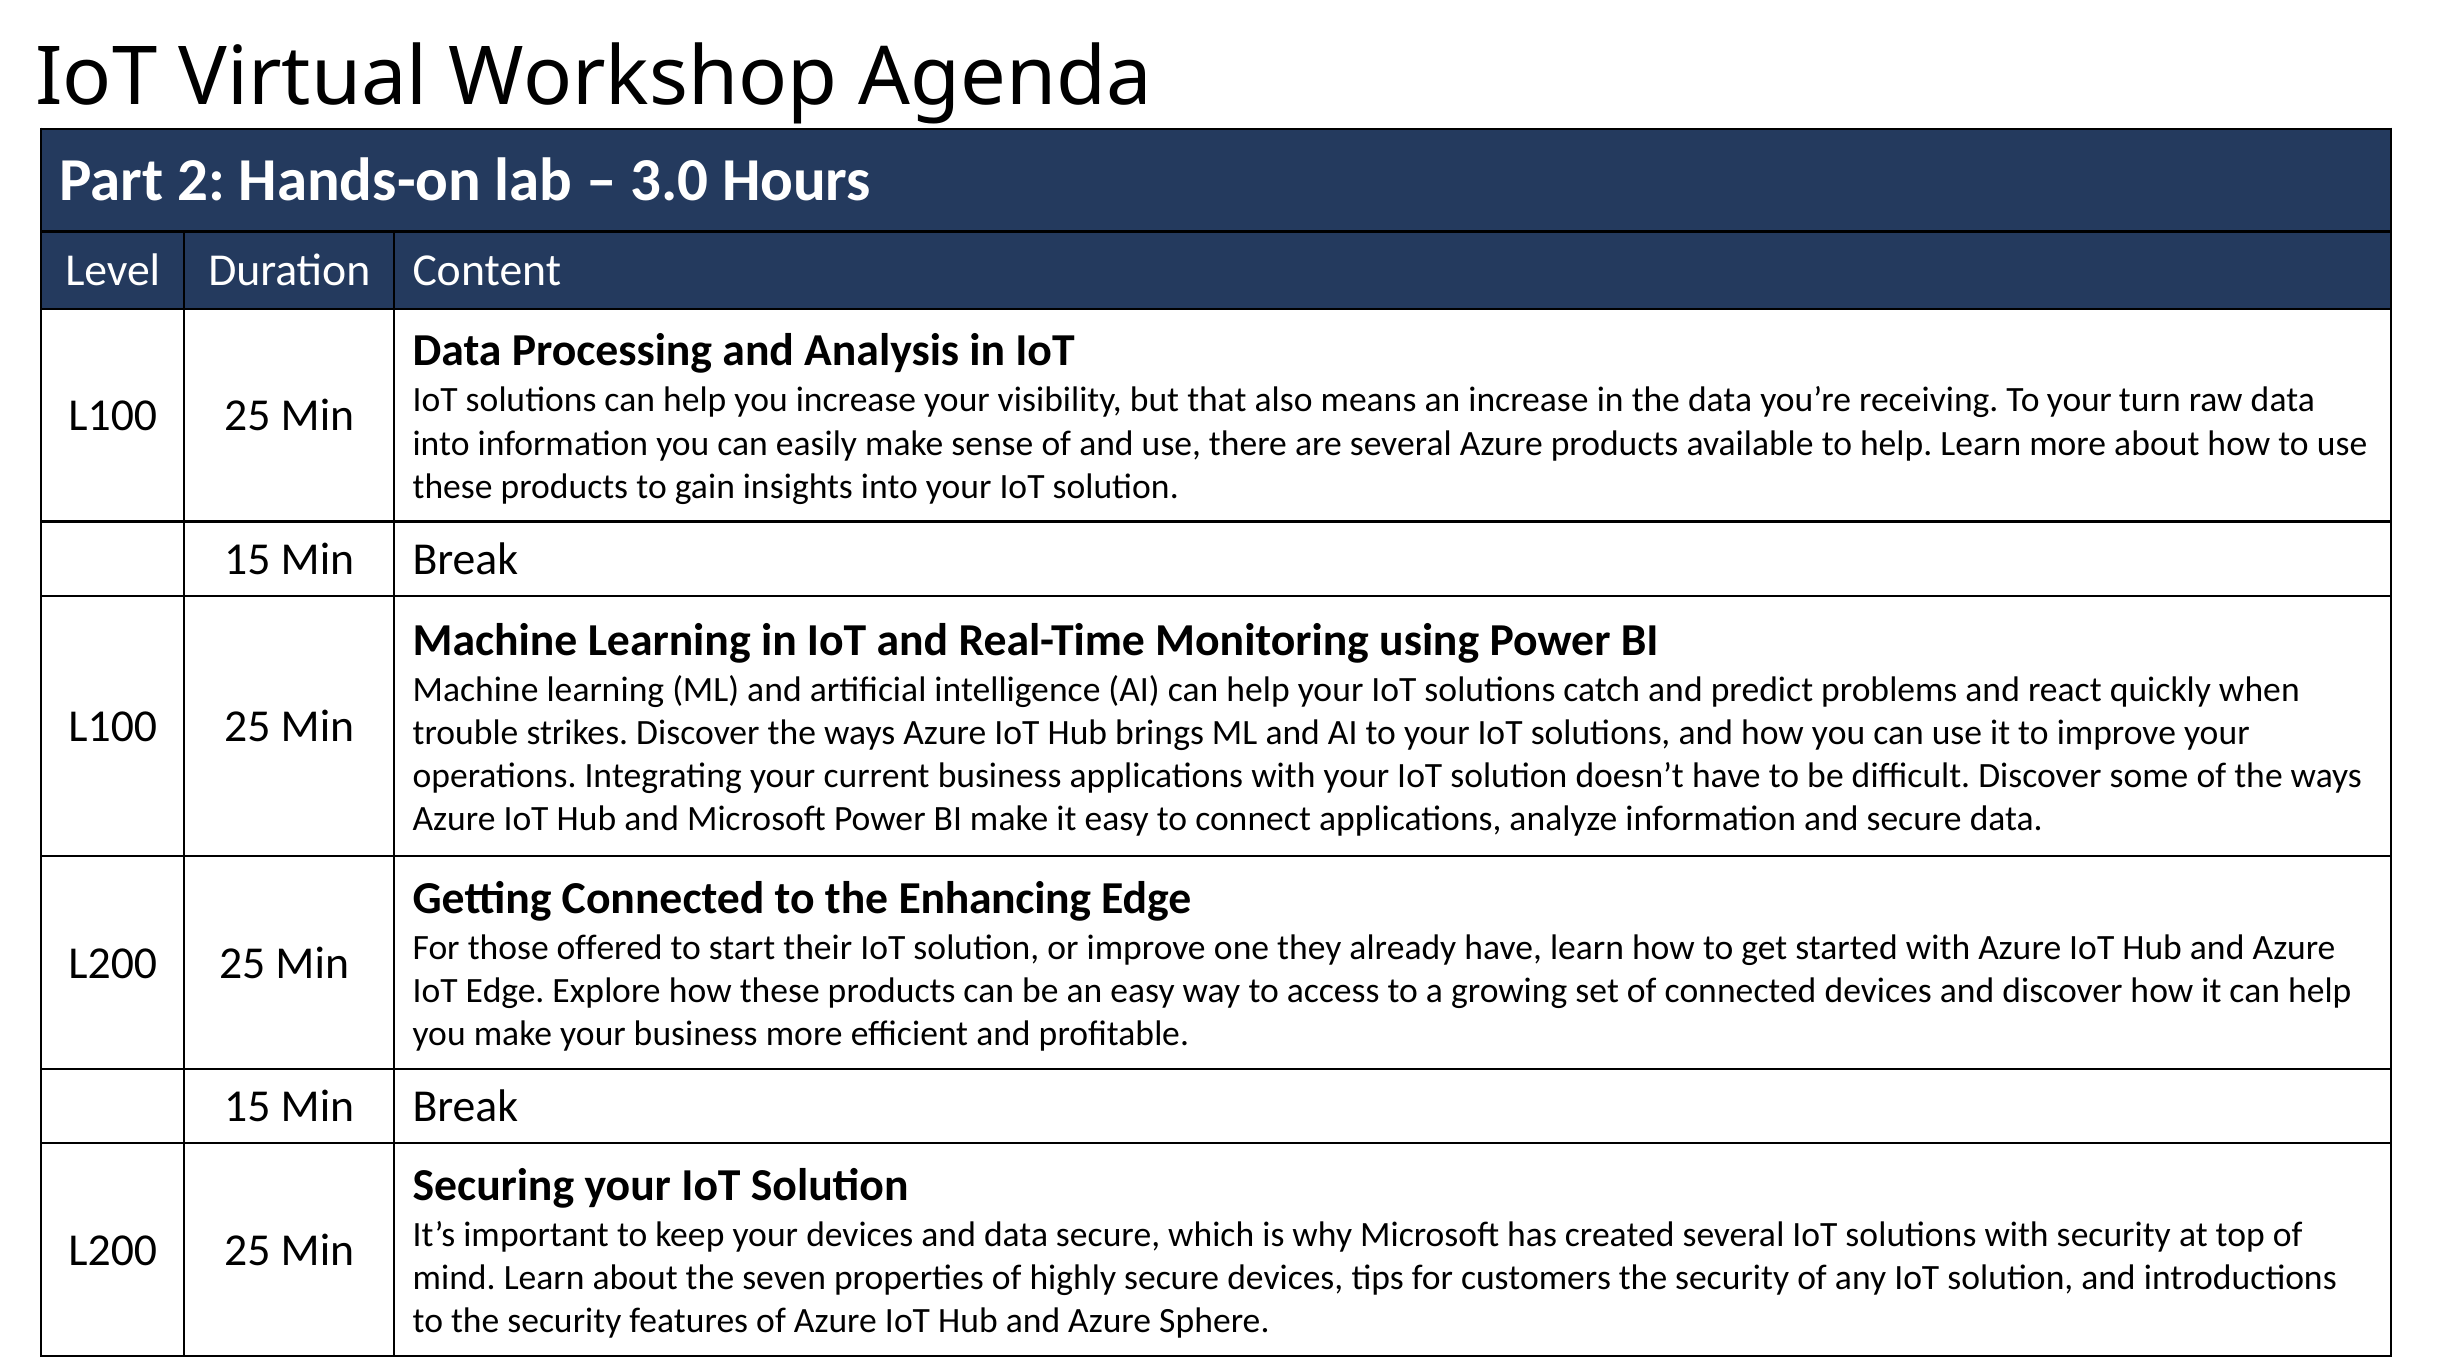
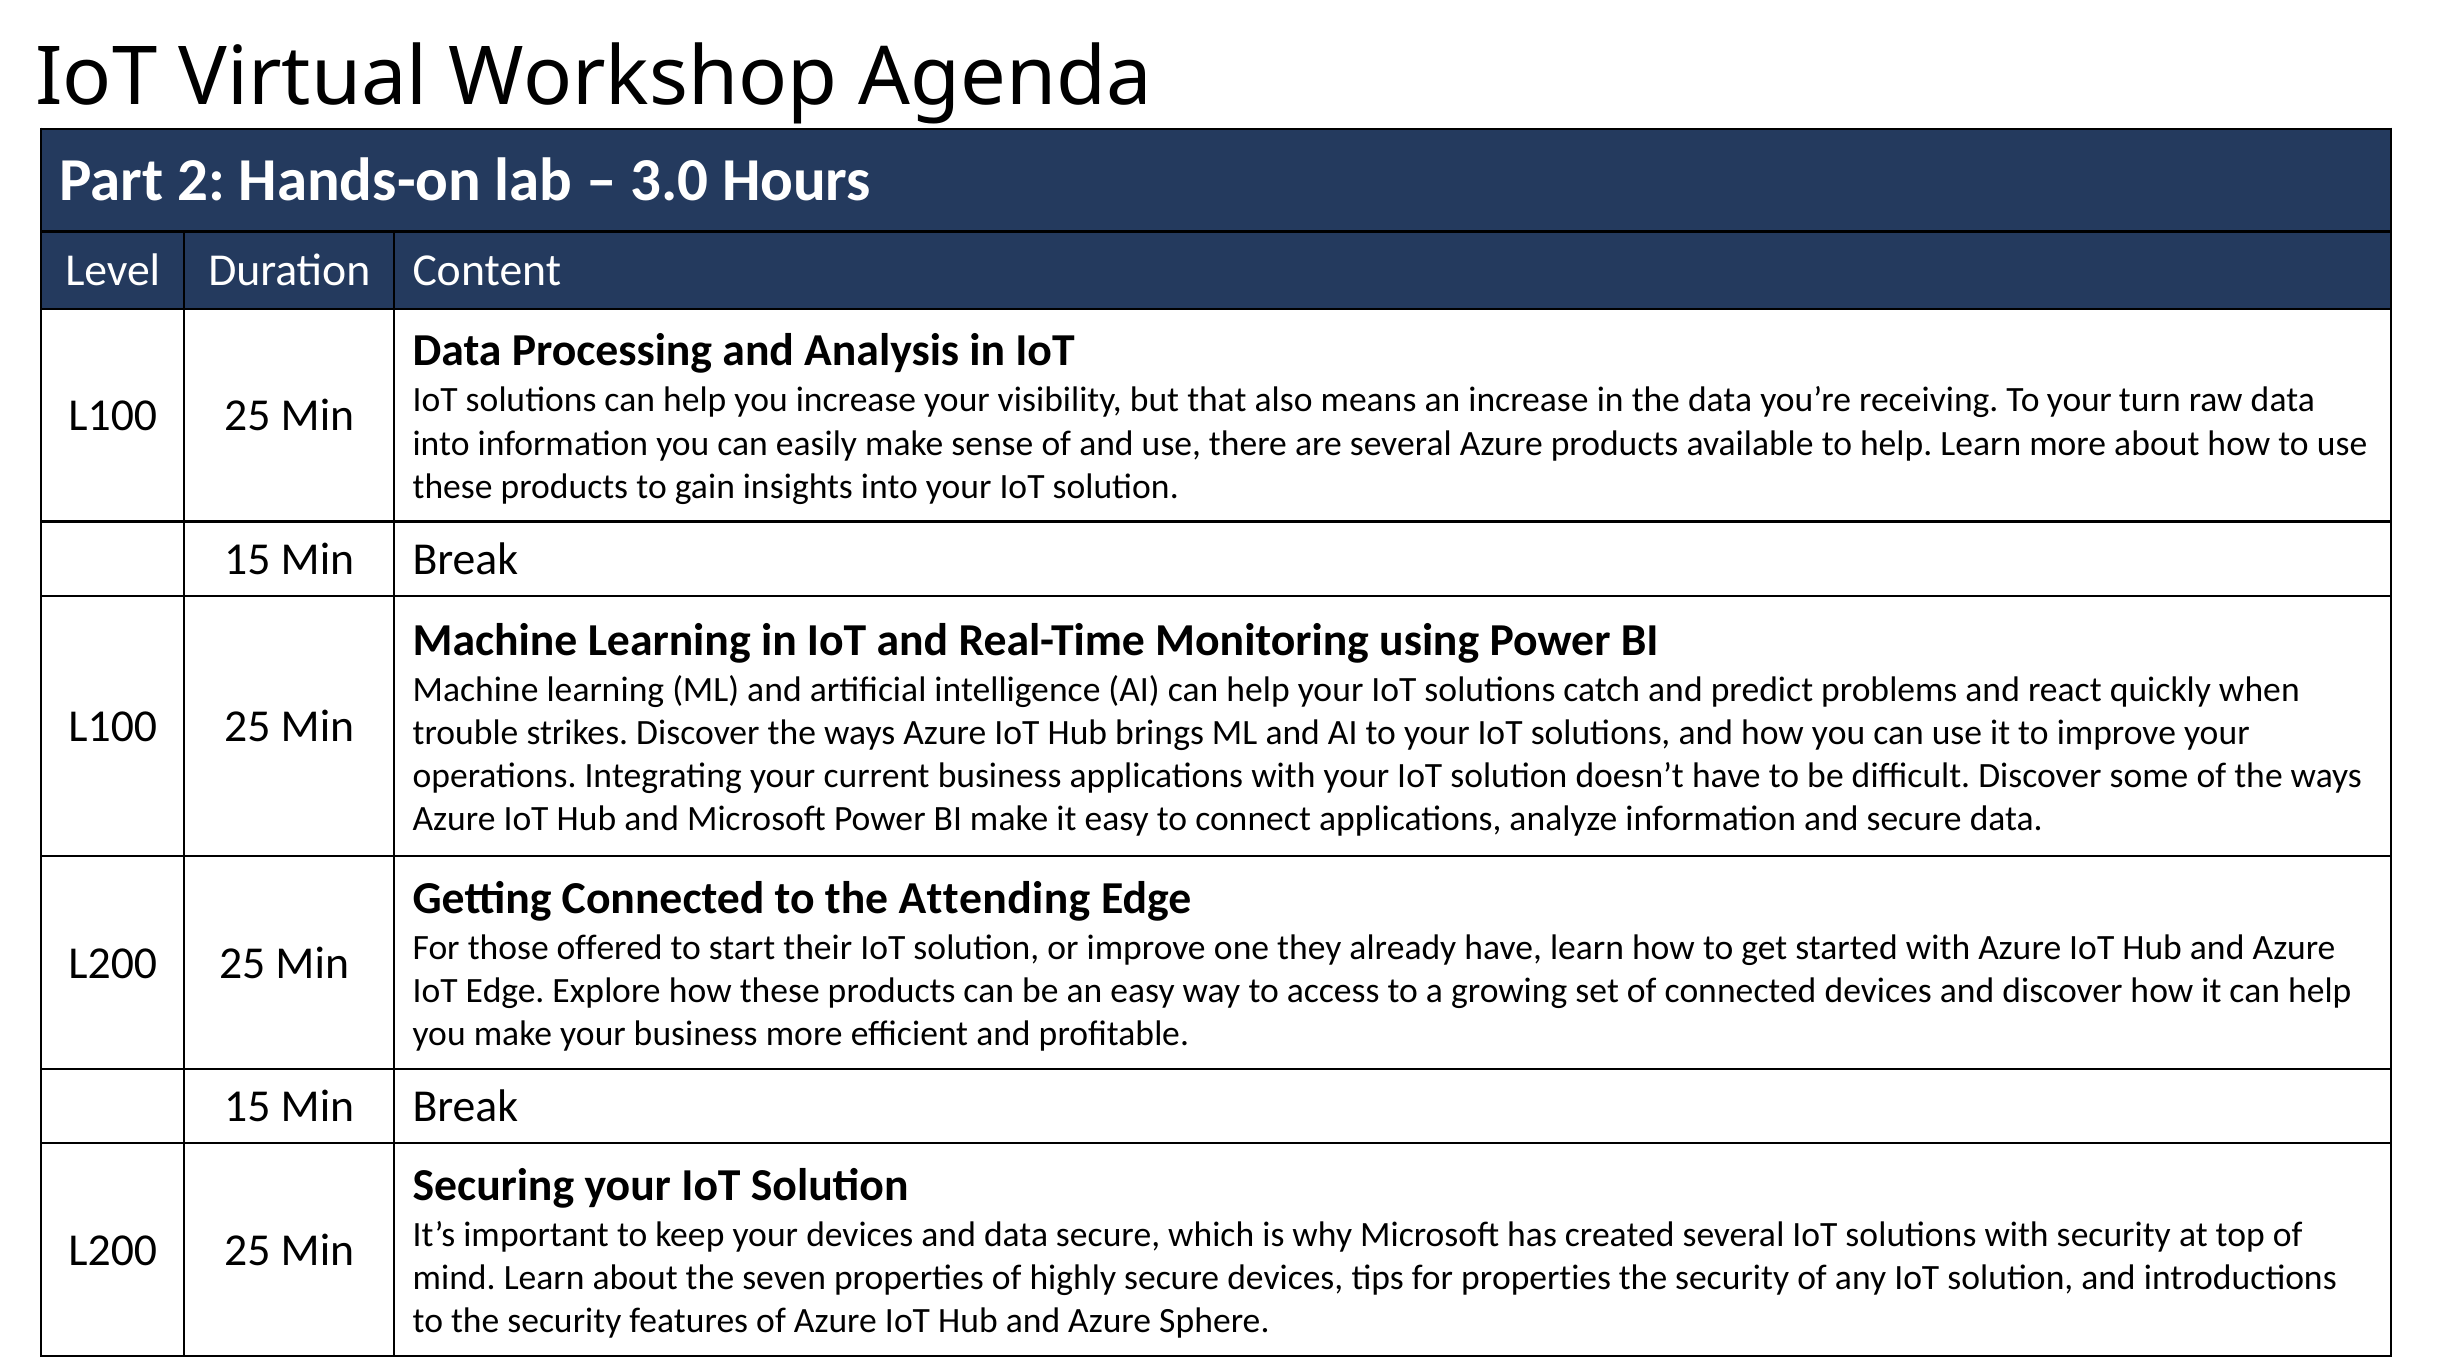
Enhancing: Enhancing -> Attending (994, 899)
for customers: customers -> properties (1536, 1278)
